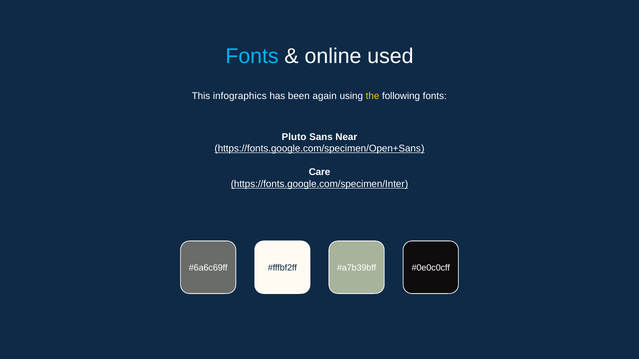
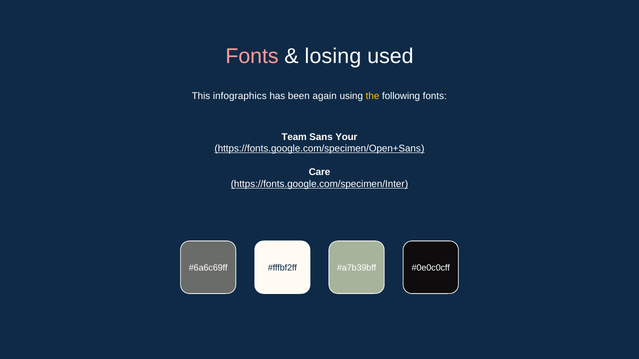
Fonts colour: light blue -> pink (252, 56)
online: online -> losing (333, 56)
Pluto: Pluto -> Team (294, 137)
Near: Near -> Your (346, 137)
